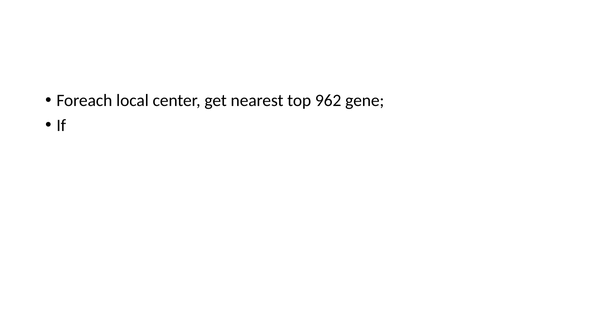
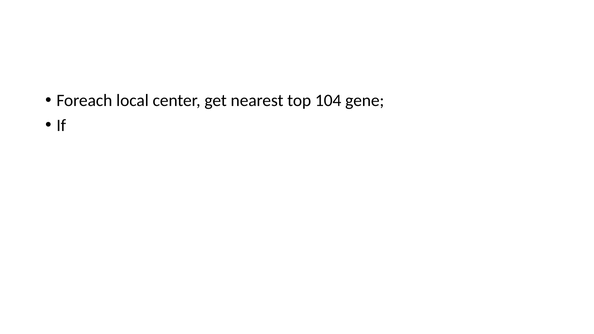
962: 962 -> 104 (328, 100)
